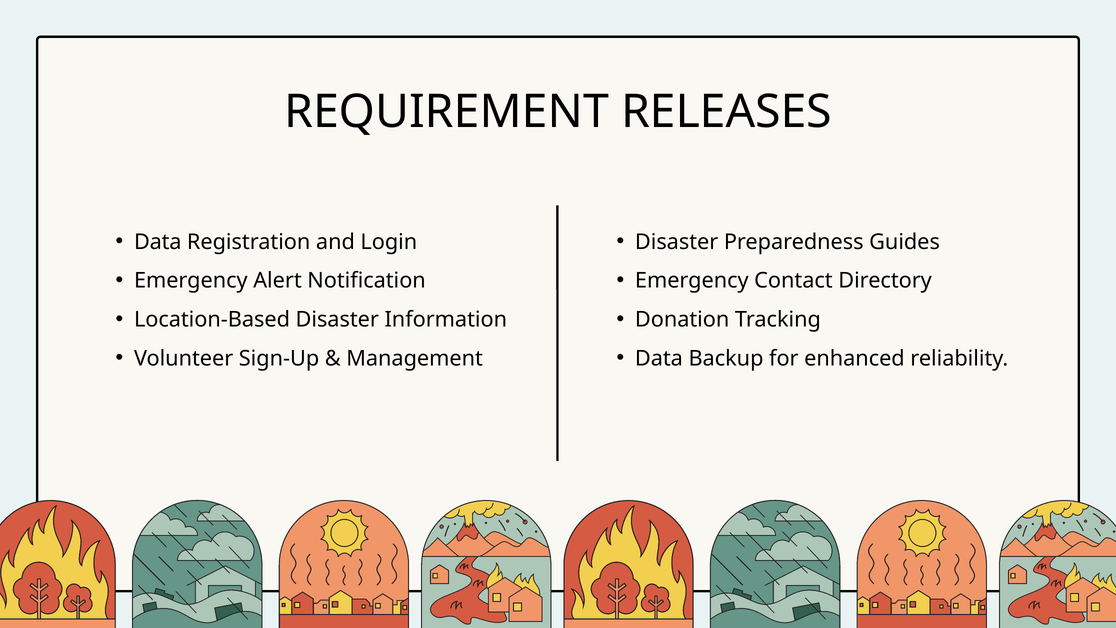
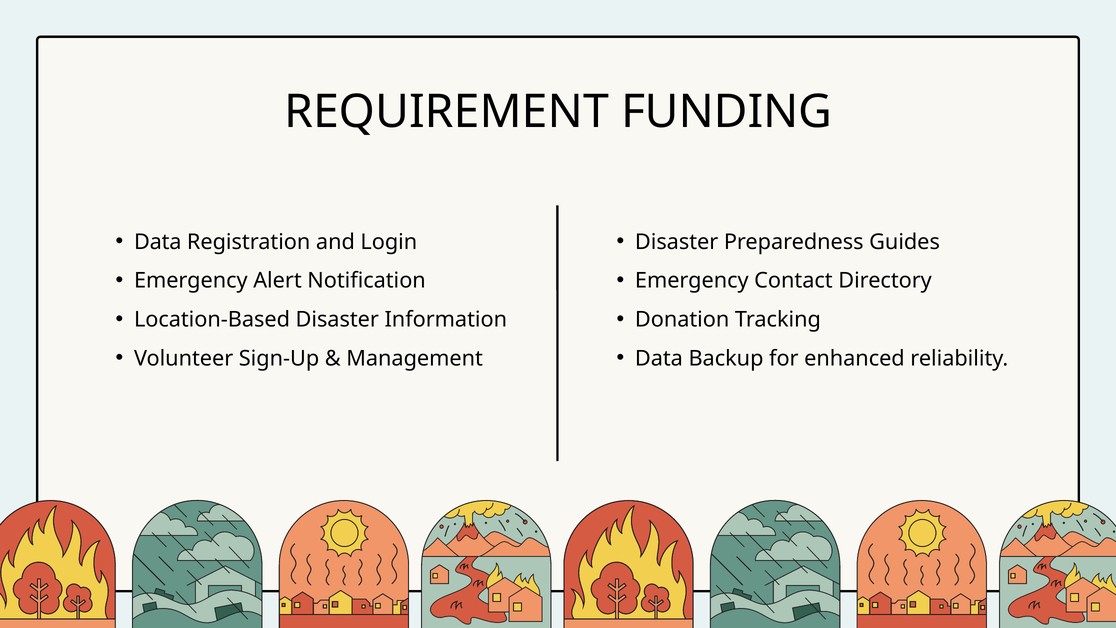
RELEASES: RELEASES -> FUNDING (727, 112)
